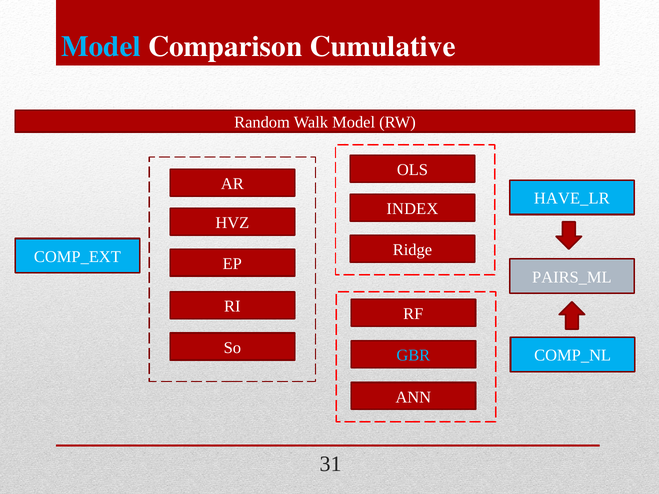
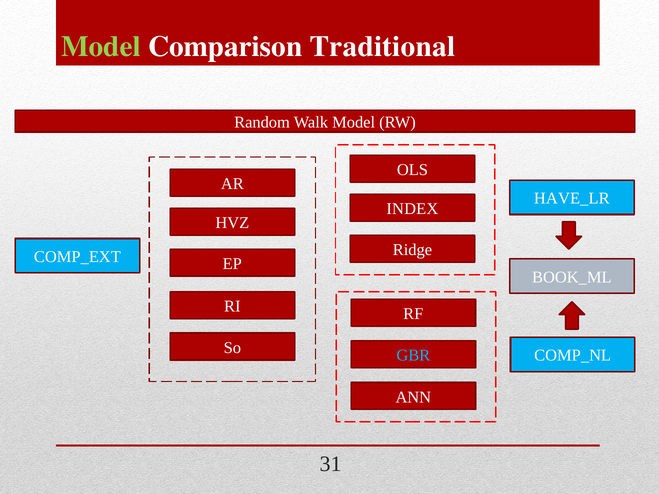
Model colour: light blue -> light green (101, 47)
Cumulative: Cumulative -> Traditional (382, 47)
PAIRS_ML: PAIRS_ML -> BOOK_ML (572, 277)
